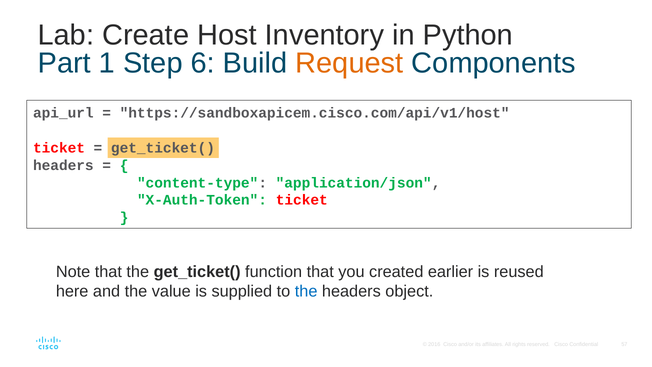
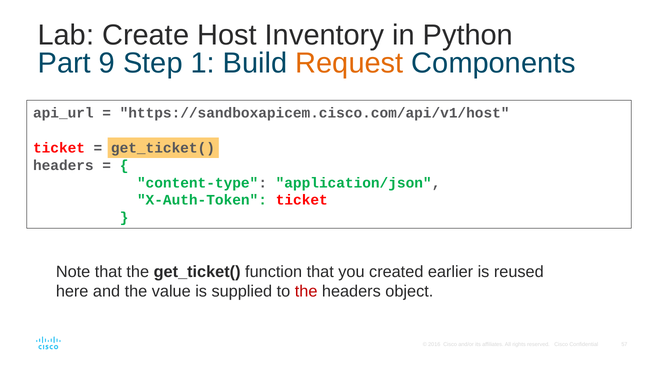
1: 1 -> 9 (107, 63)
6: 6 -> 1 (203, 63)
the colour: blue -> red (306, 291)
